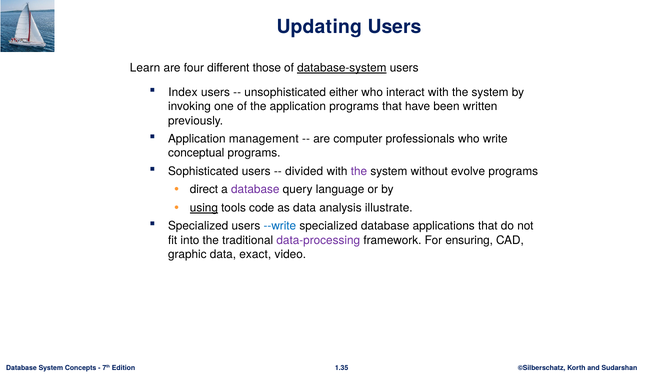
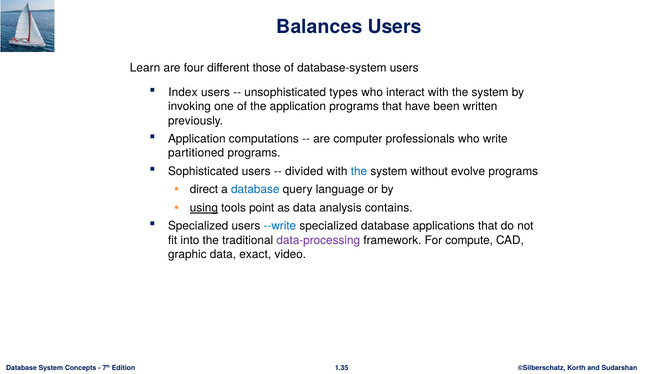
Updating: Updating -> Balances (319, 27)
database-system underline: present -> none (342, 68)
either: either -> types (344, 92)
management: management -> computations (264, 139)
conceptual: conceptual -> partitioned (196, 153)
the colour: purple -> blue (359, 171)
database colour: purple -> blue (255, 189)
code: code -> point (262, 208)
illustrate: illustrate -> contains (389, 208)
ensuring: ensuring -> compute (469, 240)
